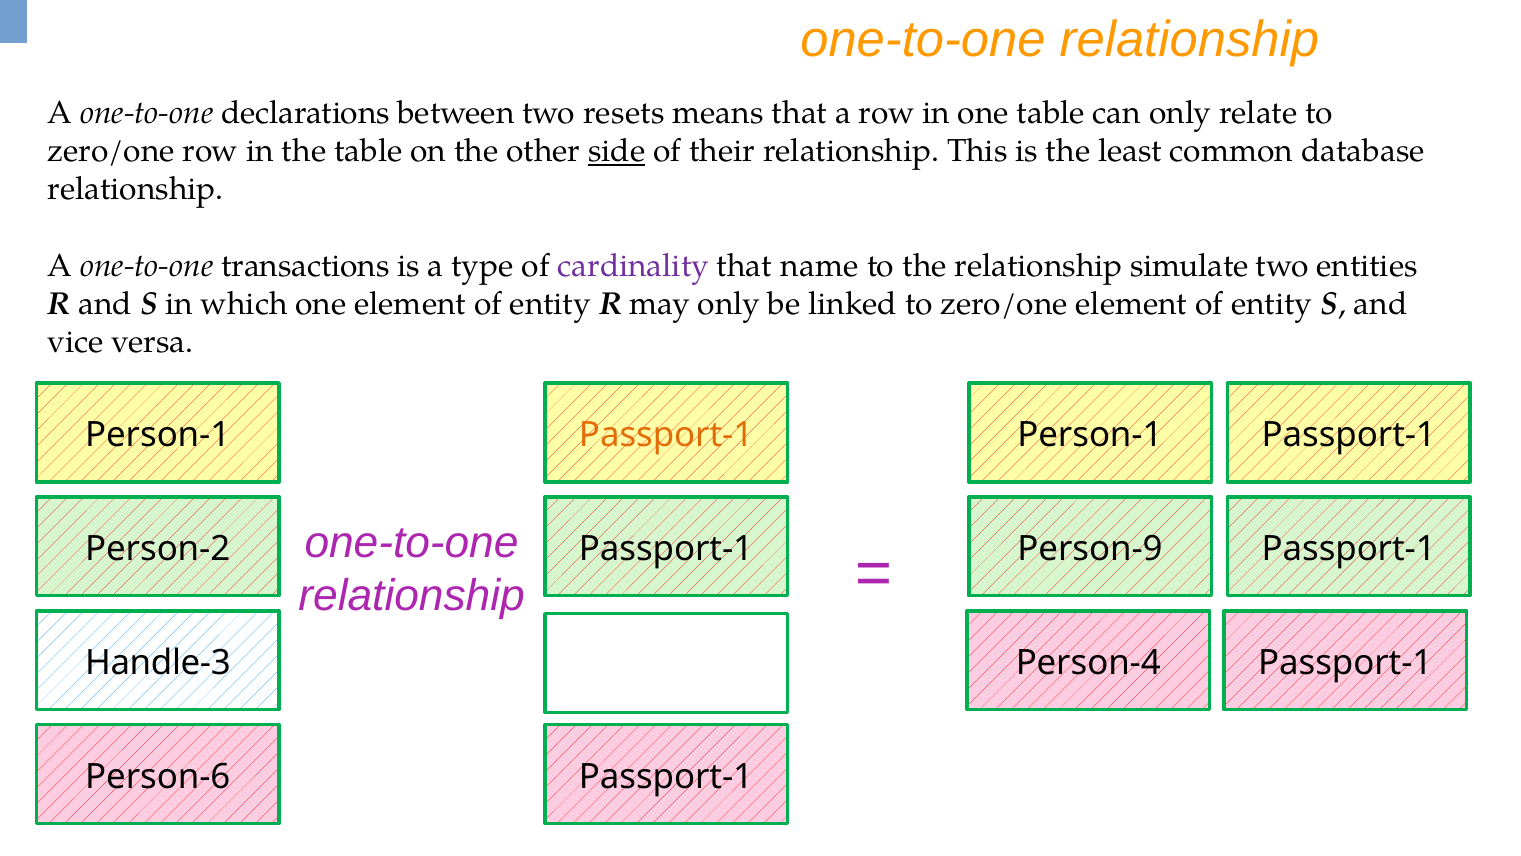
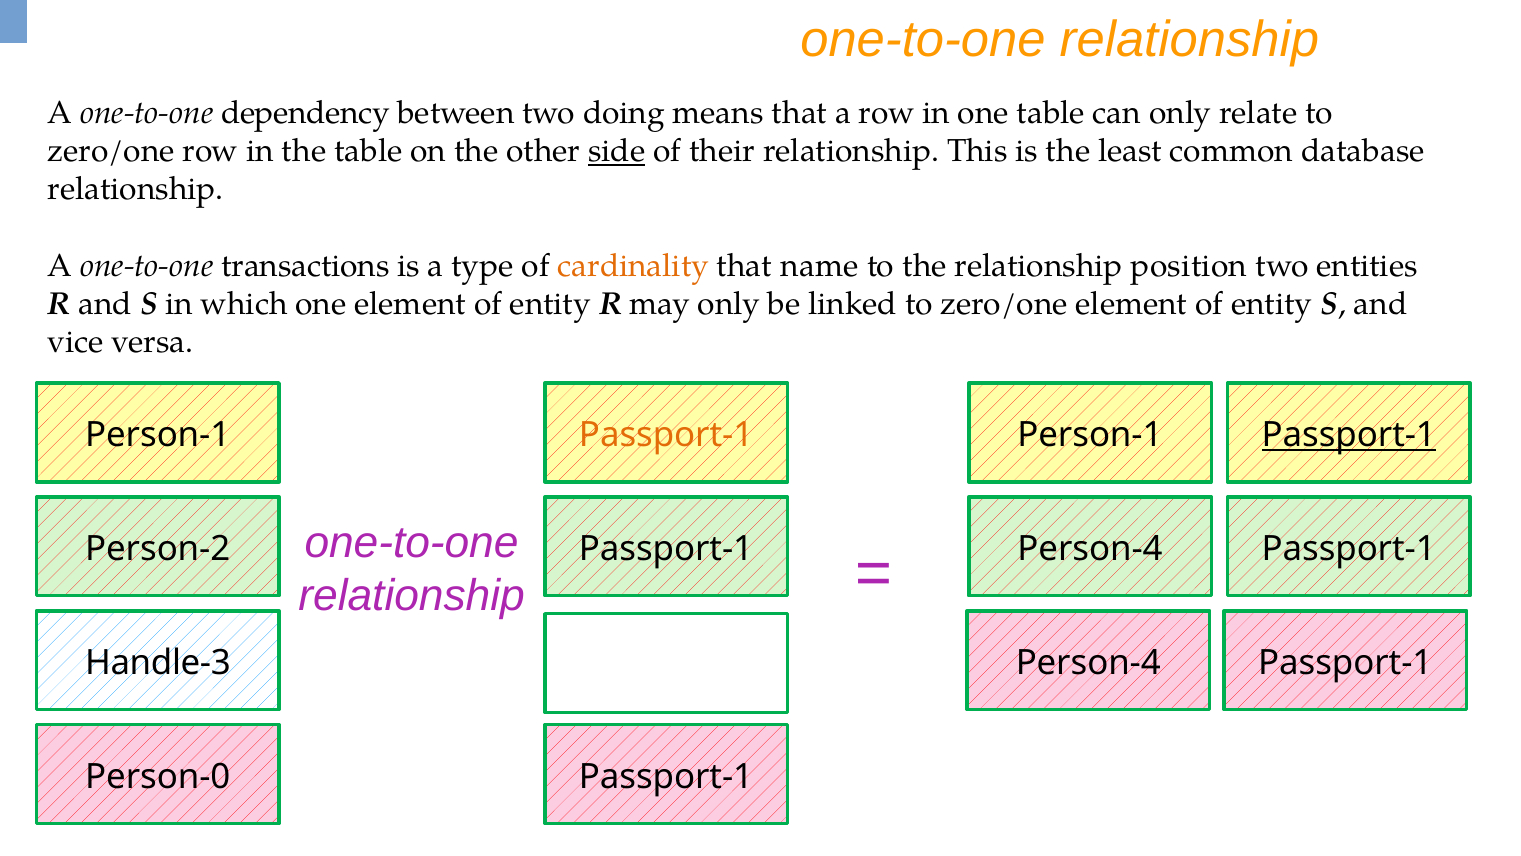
declarations: declarations -> dependency (306, 113)
resets: resets -> doing (624, 113)
cardinality colour: purple -> orange (633, 266)
simulate: simulate -> position (1189, 266)
Passport-1 underline: none -> present (1349, 435)
Person-2 Passport-1 Person-9: Person-9 -> Person-4 (1090, 548)
Person-6: Person-6 -> Person-0 (158, 776)
